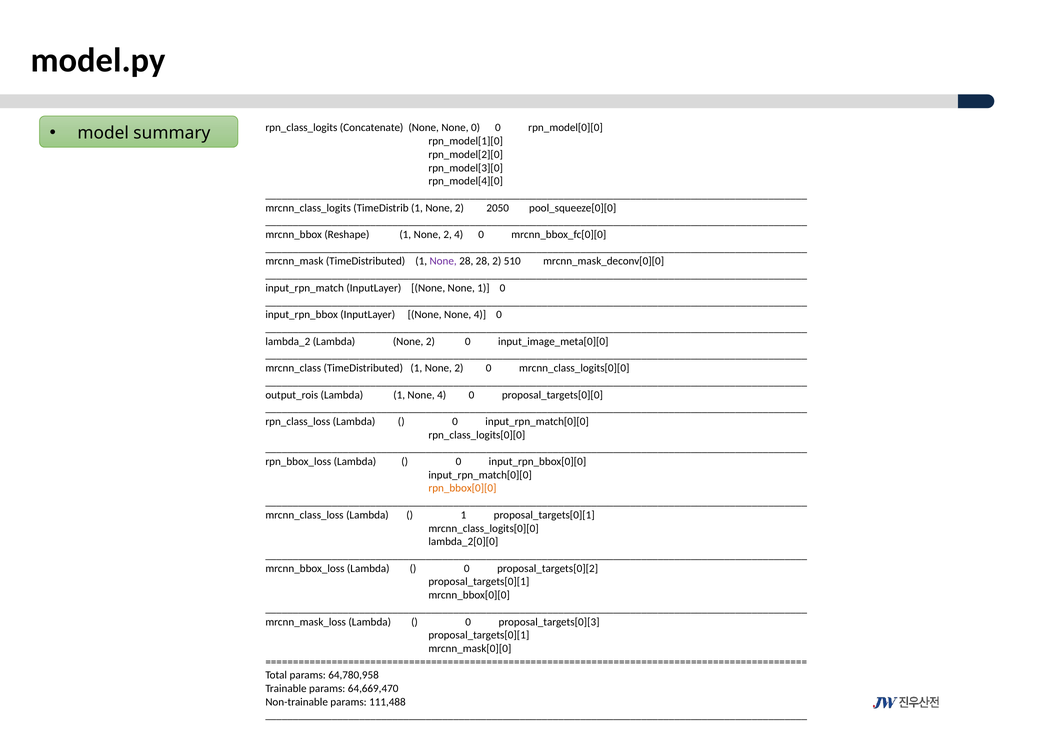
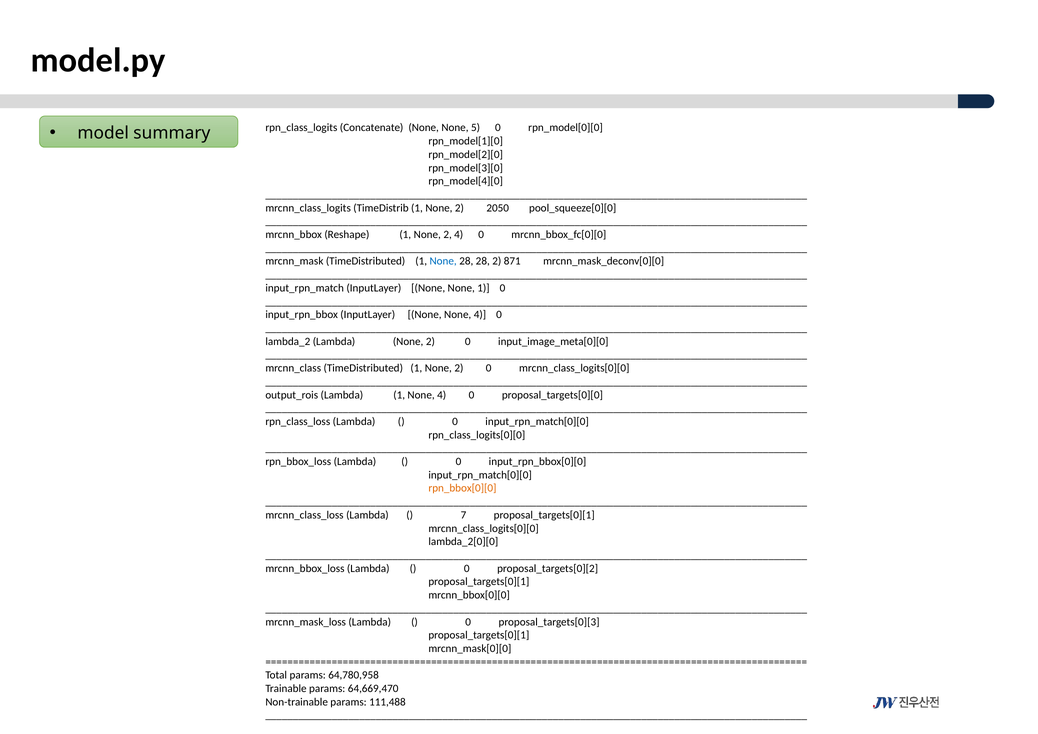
None 0: 0 -> 5 (476, 128)
None colour: purple -> blue (443, 261)
510: 510 -> 871 (512, 261)
1: 1 -> 7 (463, 515)
